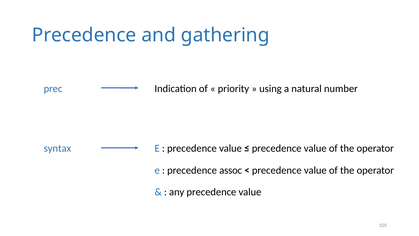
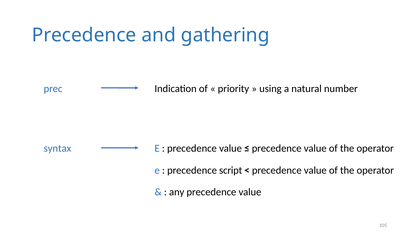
assoc: assoc -> script (231, 170)
